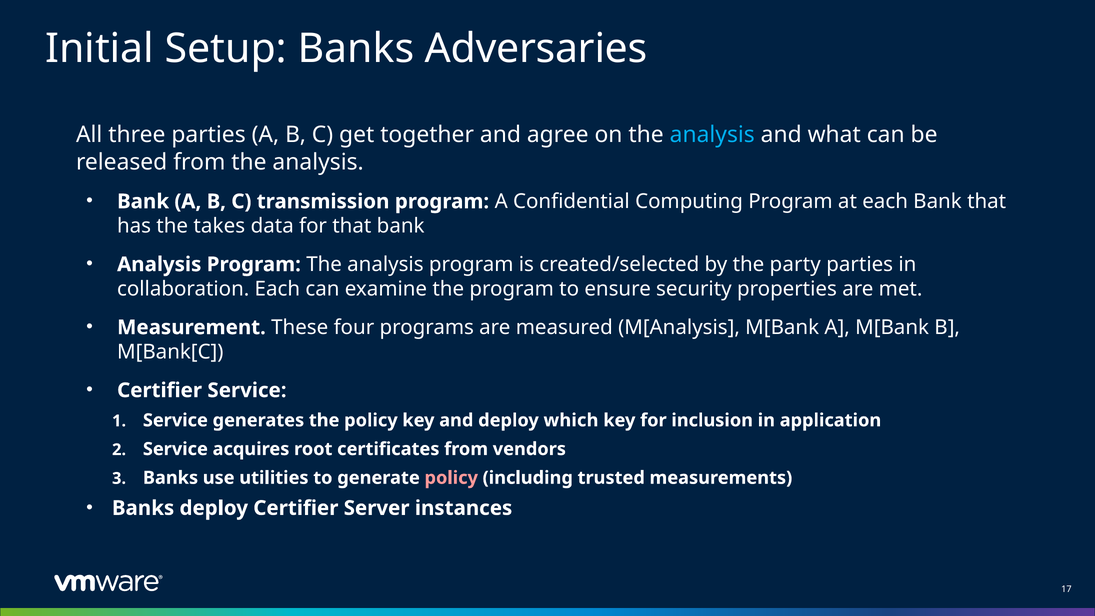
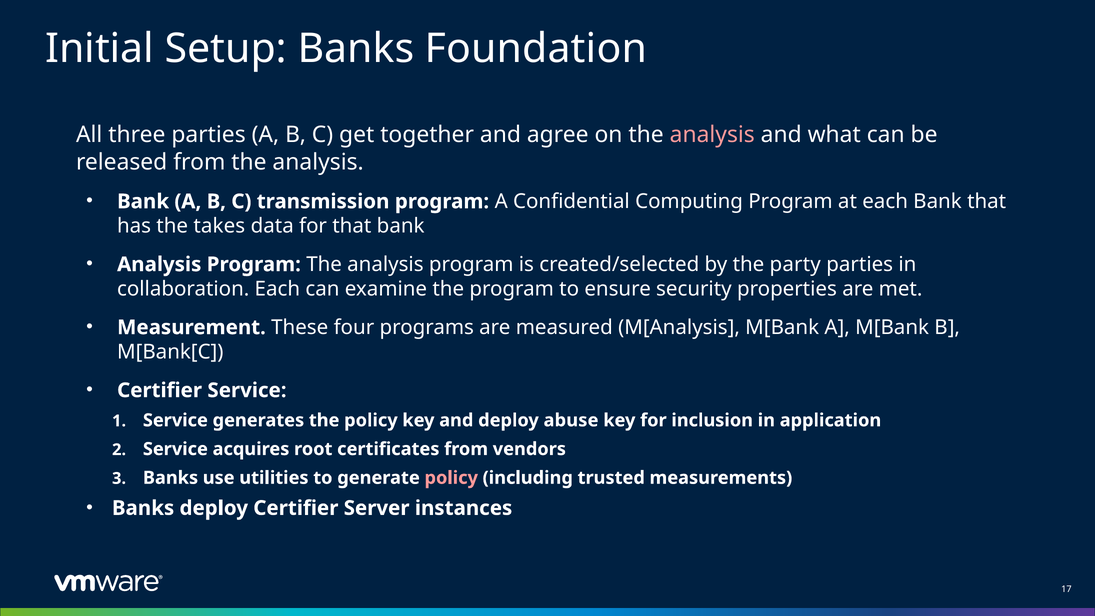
Adversaries: Adversaries -> Foundation (536, 49)
analysis colour: light blue -> pink (712, 135)
which: which -> abuse (571, 420)
